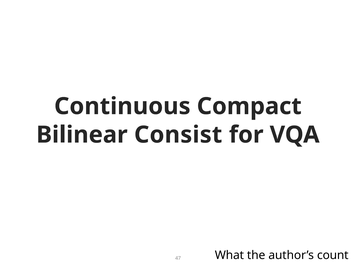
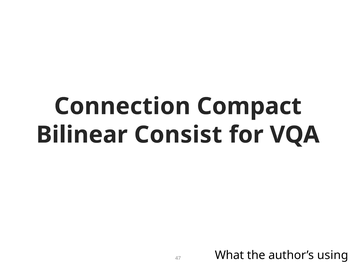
Continuous: Continuous -> Connection (122, 106)
count: count -> using (333, 255)
